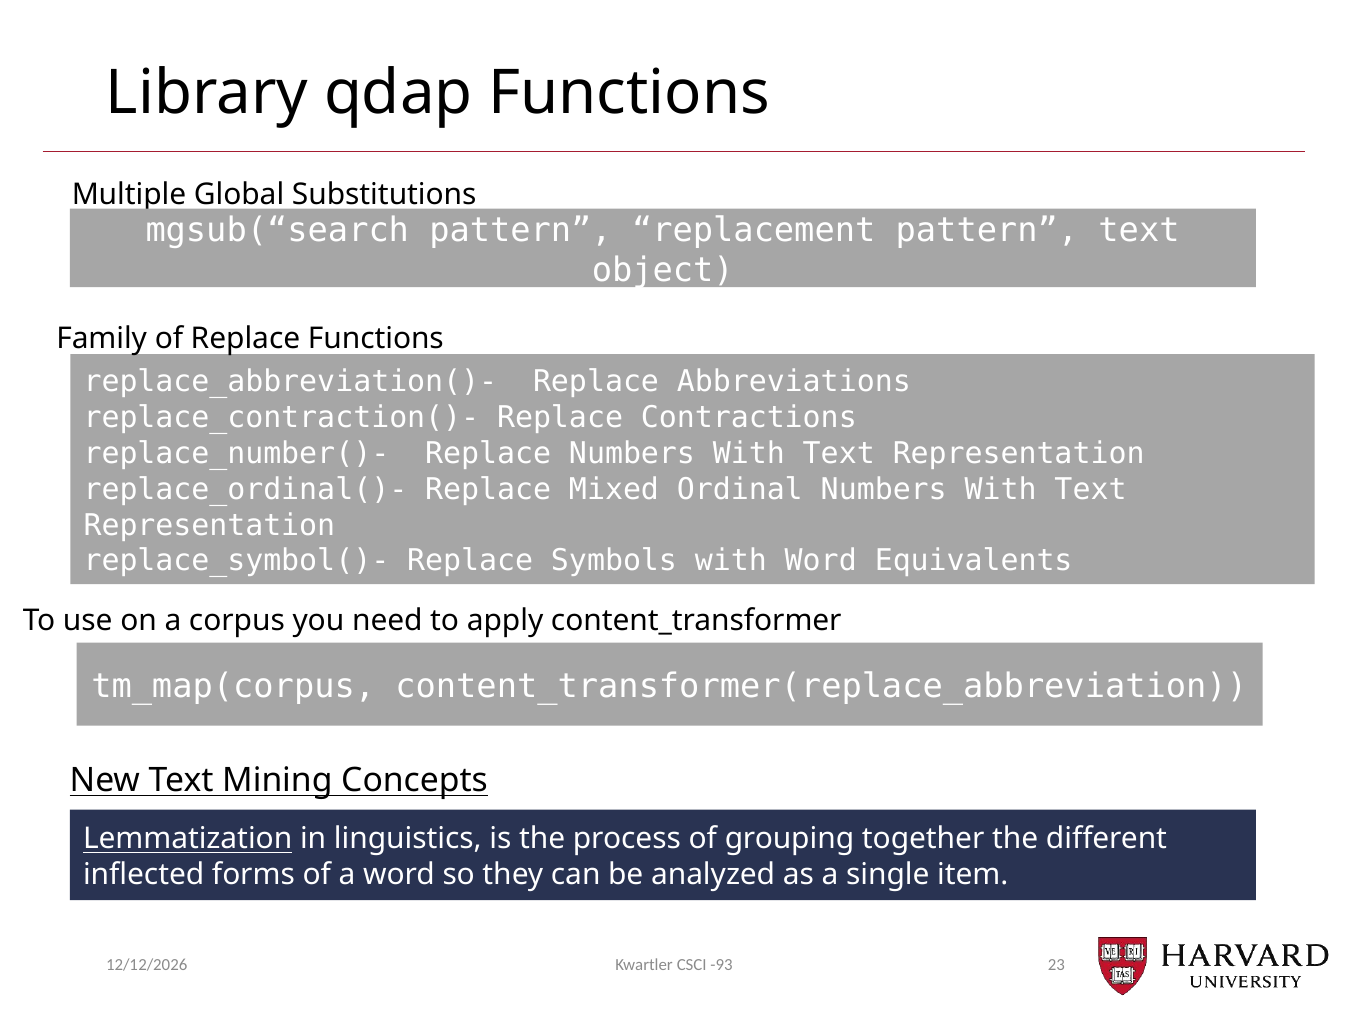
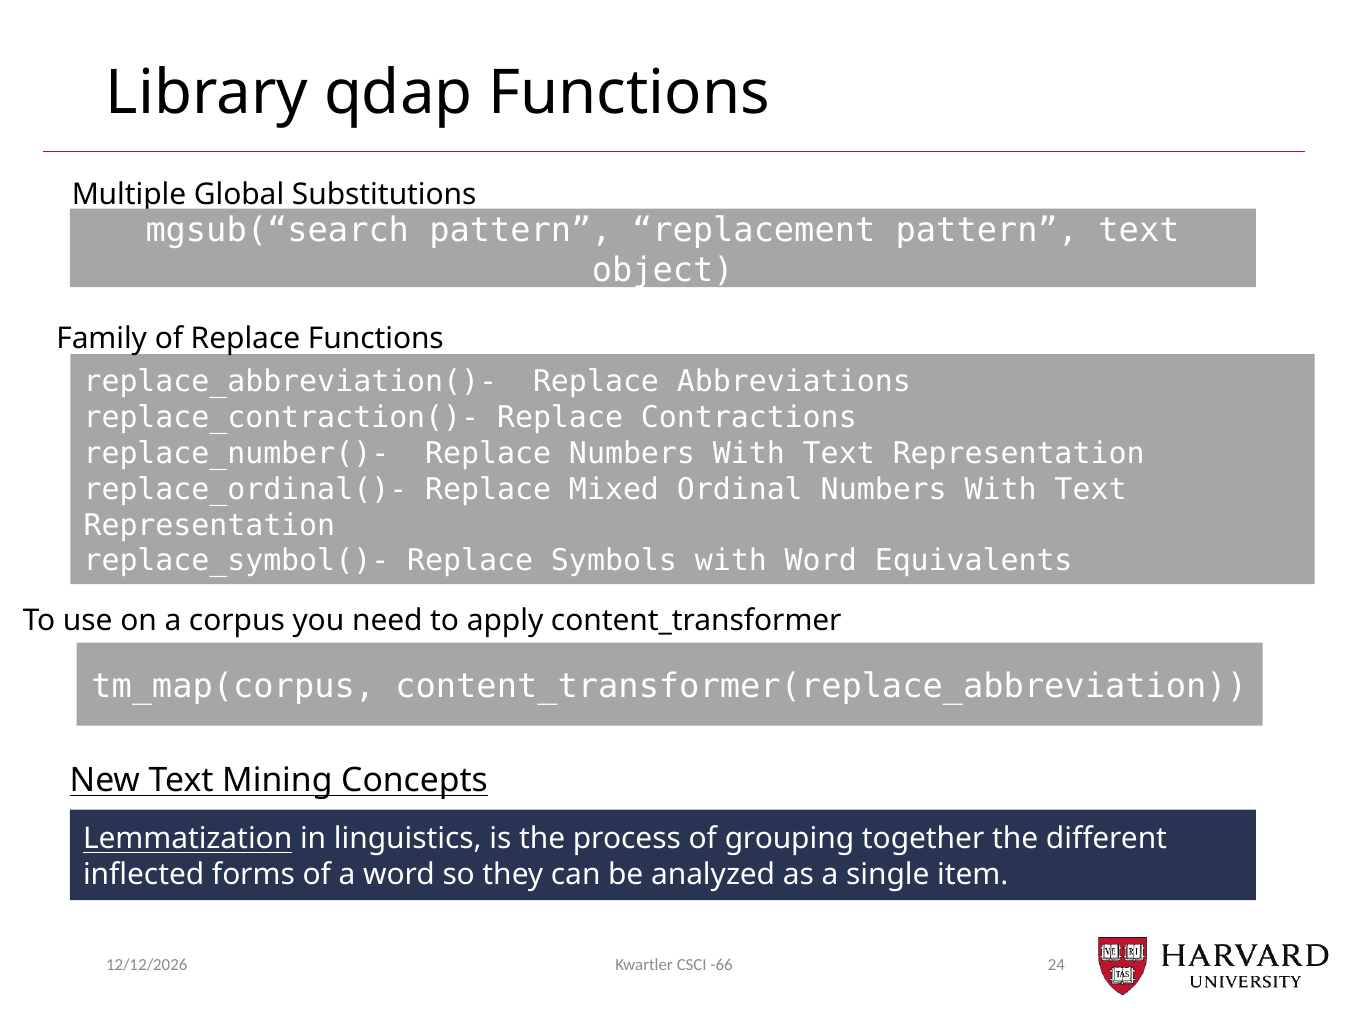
23: 23 -> 24 (1056, 965)
-93: -93 -> -66 (722, 965)
